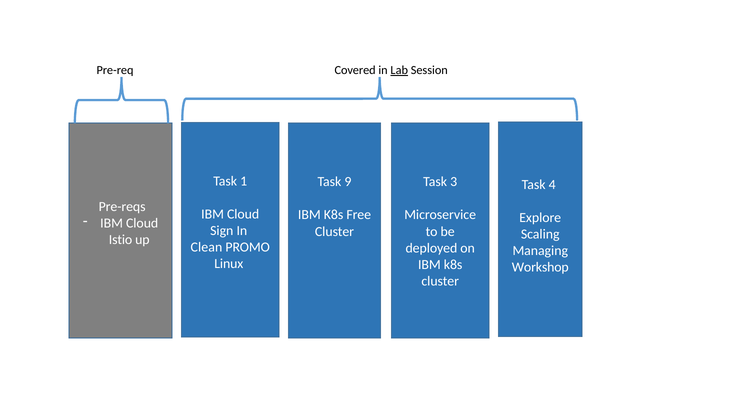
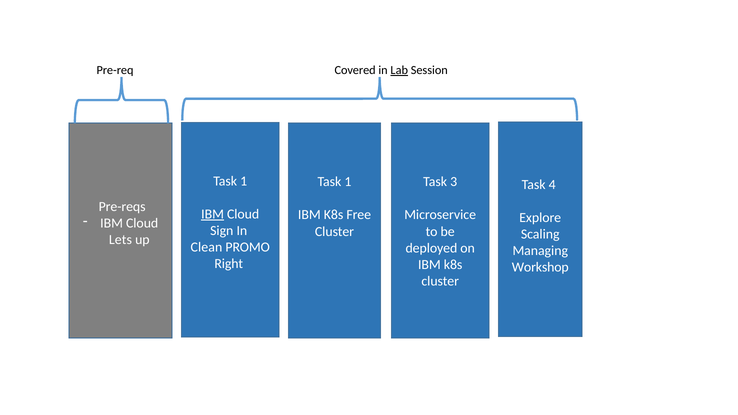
9: 9 -> 1 (348, 182)
IBM underline: none -> present (213, 214)
Istio: Istio -> Lets (120, 240)
Linux: Linux -> Right (229, 264)
